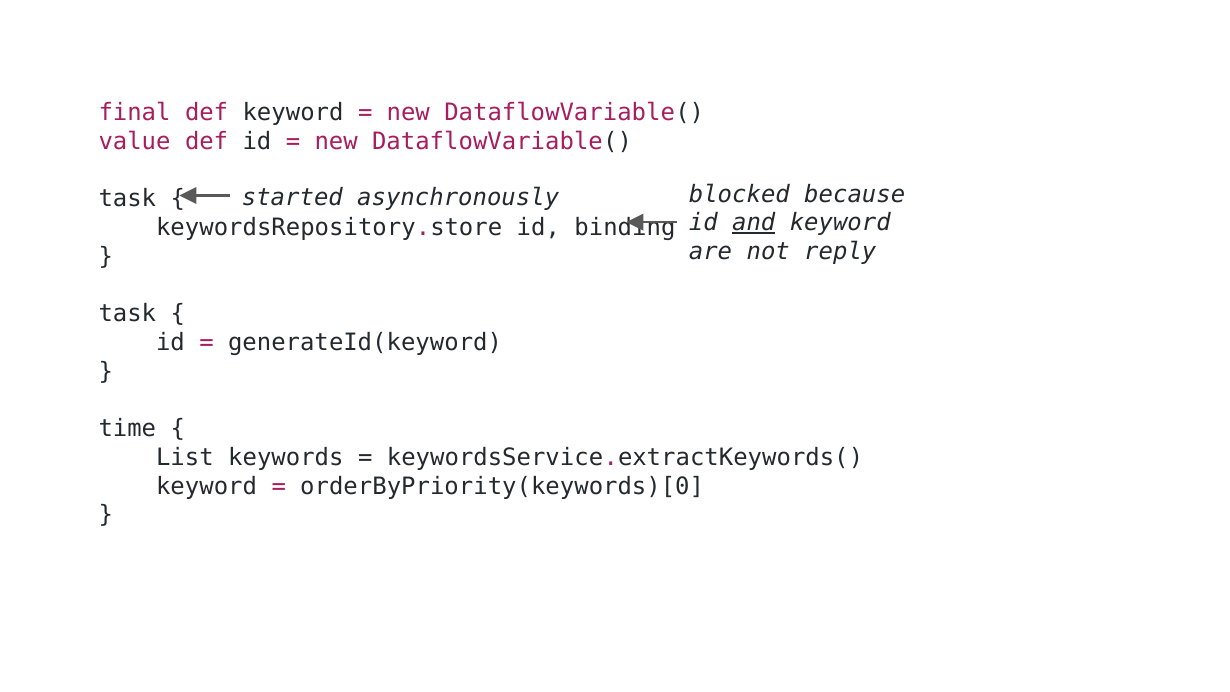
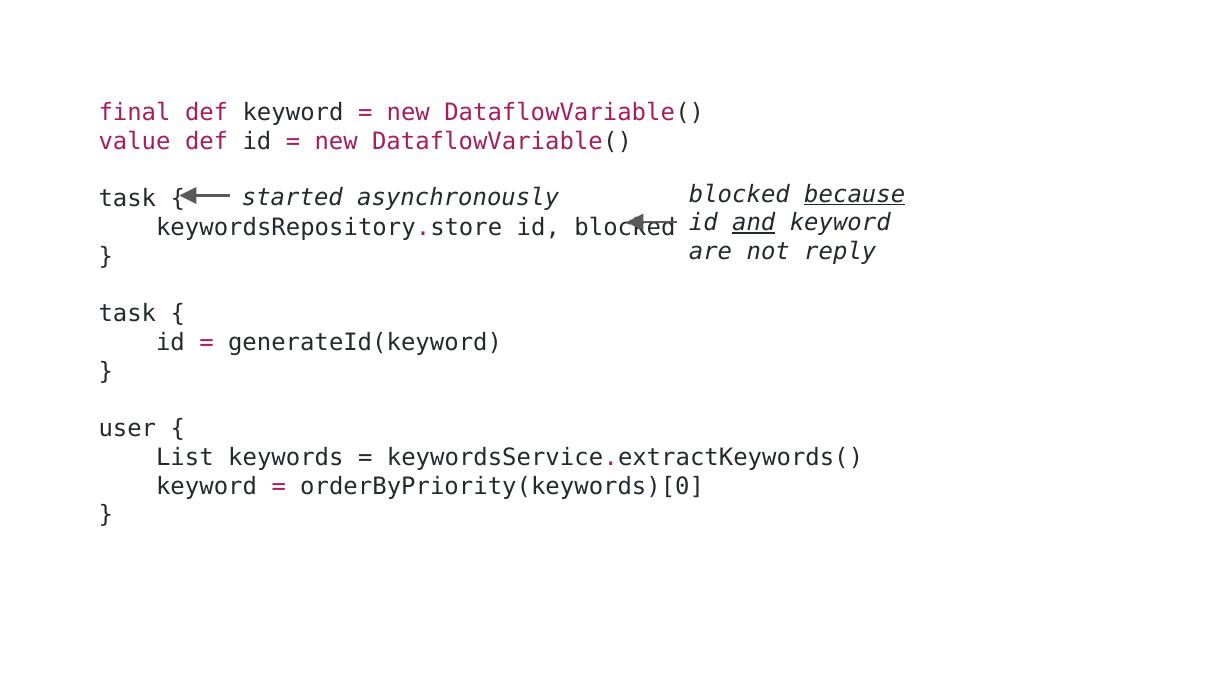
because underline: none -> present (855, 194)
id binding: binding -> blocked (625, 228)
time: time -> user (127, 429)
